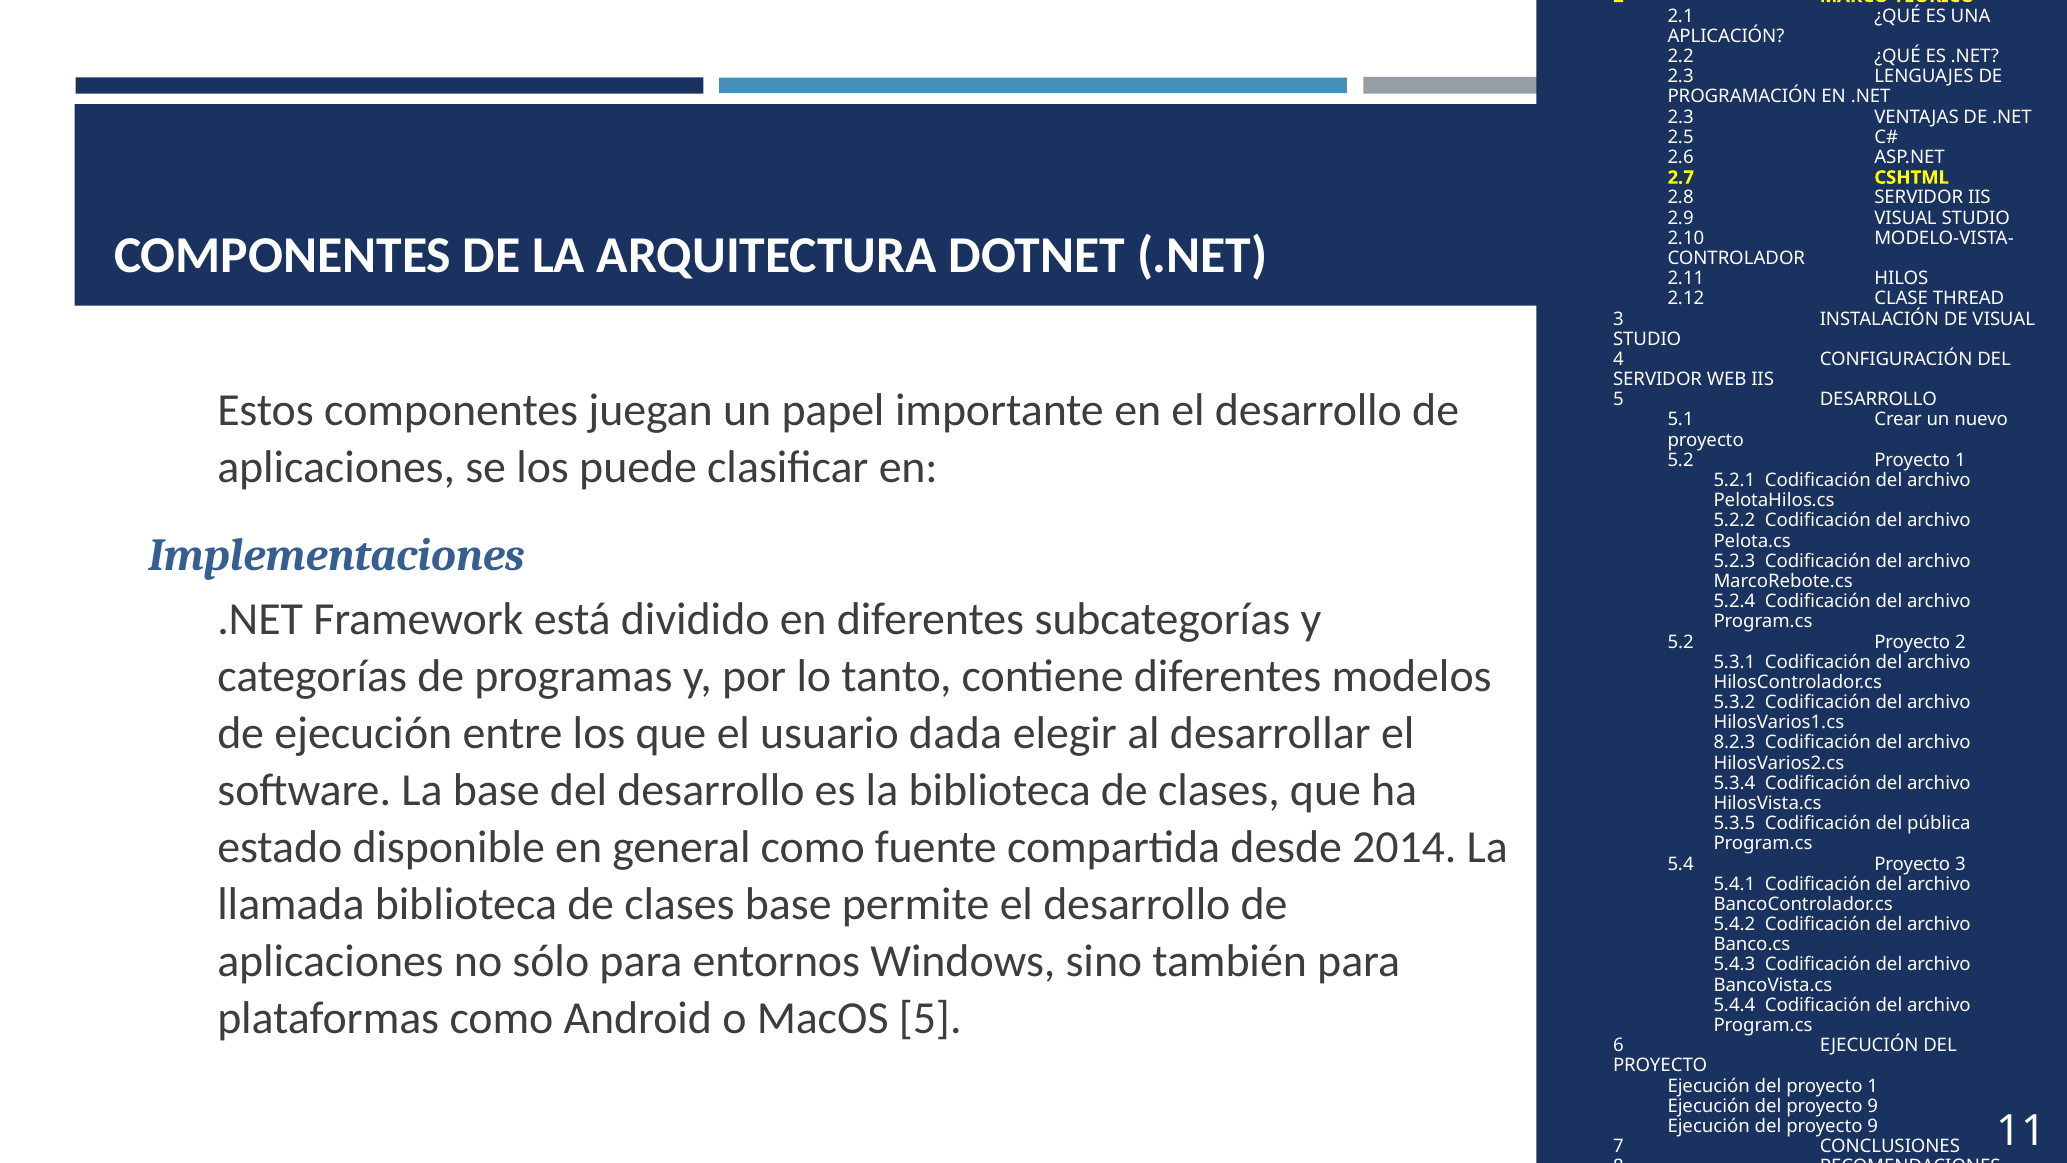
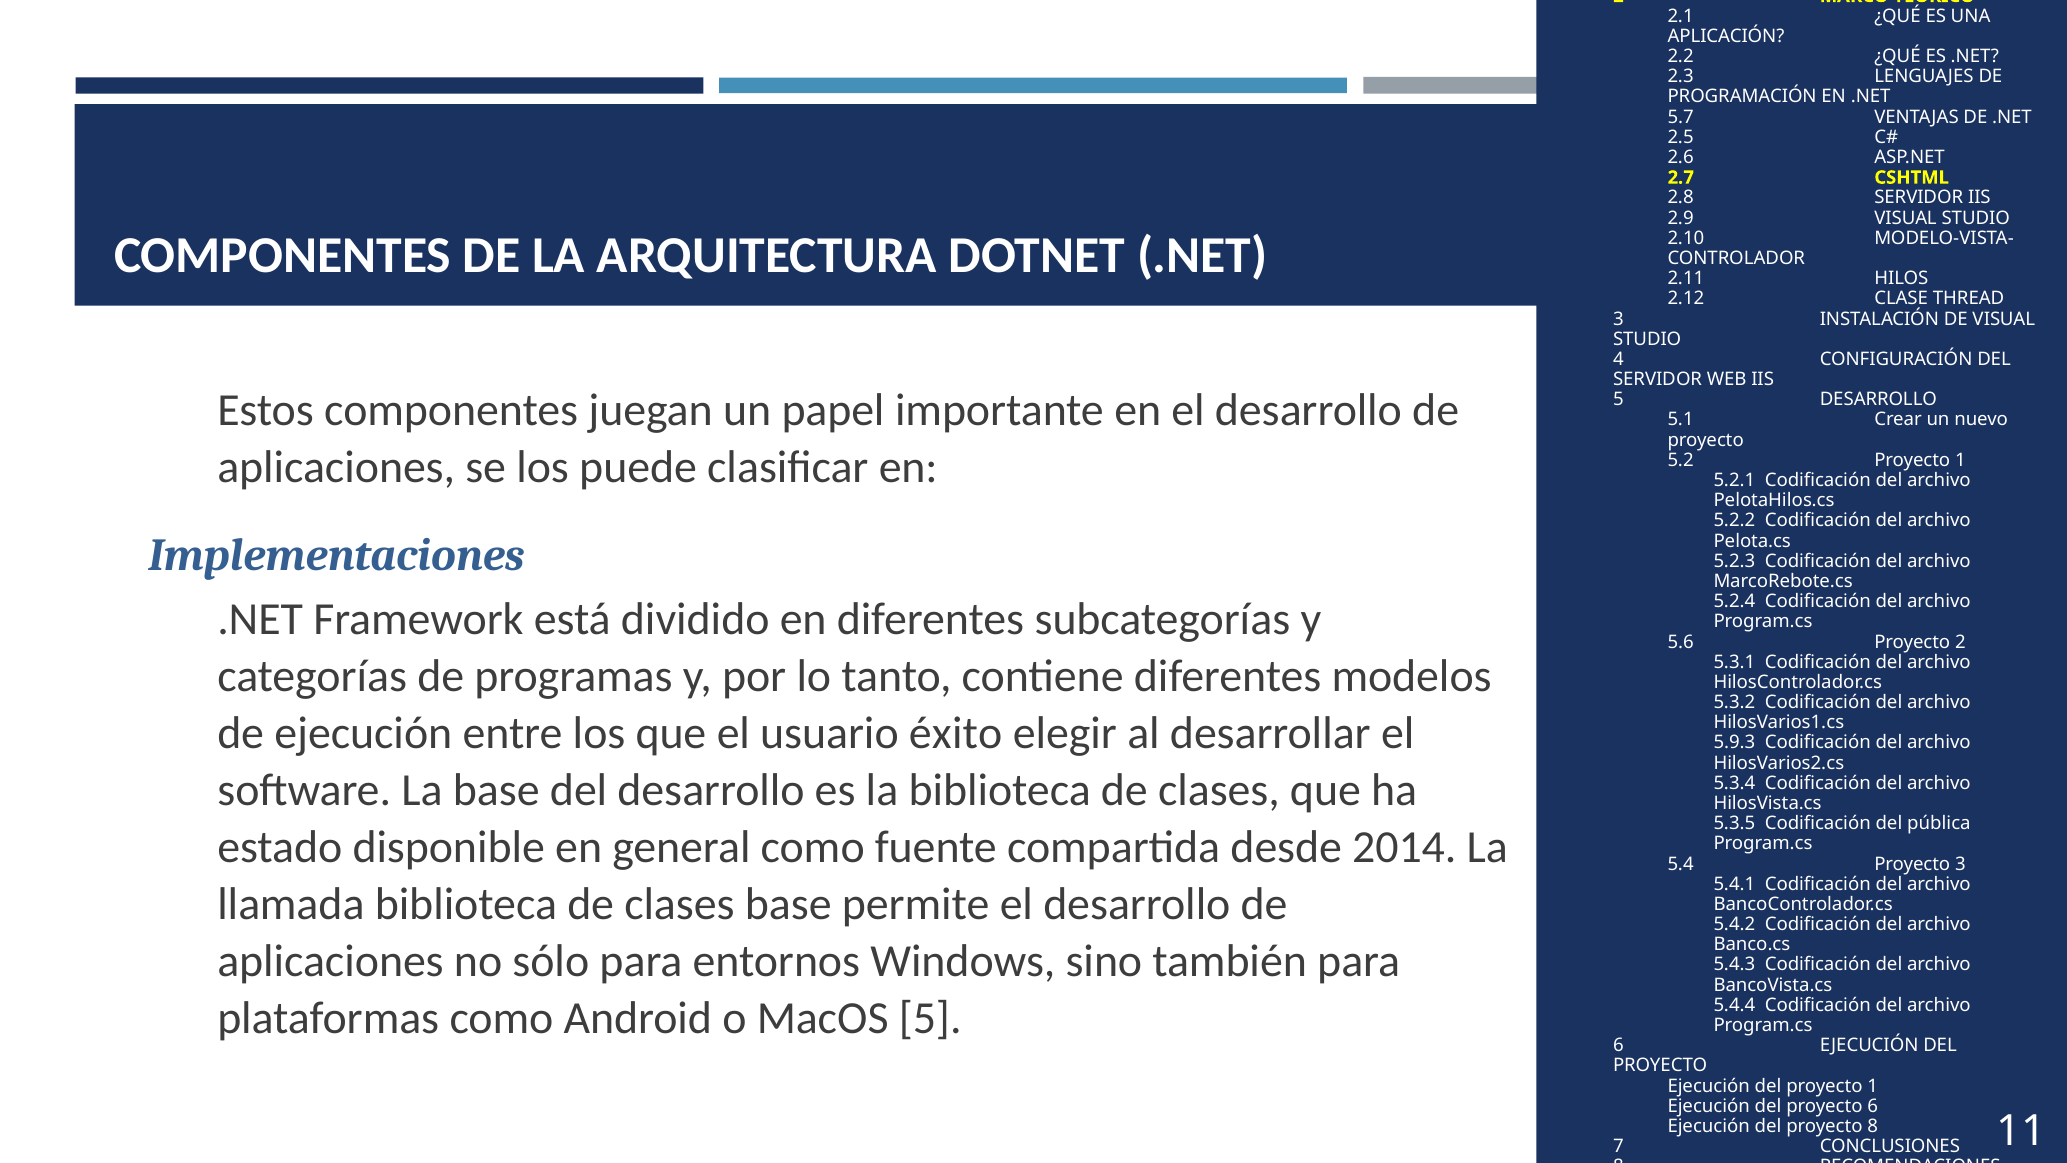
2.3: 2.3 -> 5.7 (1681, 117)
5.2: 5.2 -> 5.6 (1681, 642)
dada: dada -> éxito (956, 733)
8.2.3: 8.2.3 -> 5.9.3 (1734, 743)
9: 9 -> 6 (1873, 1106)
9: 9 -> 8 (1873, 1126)
